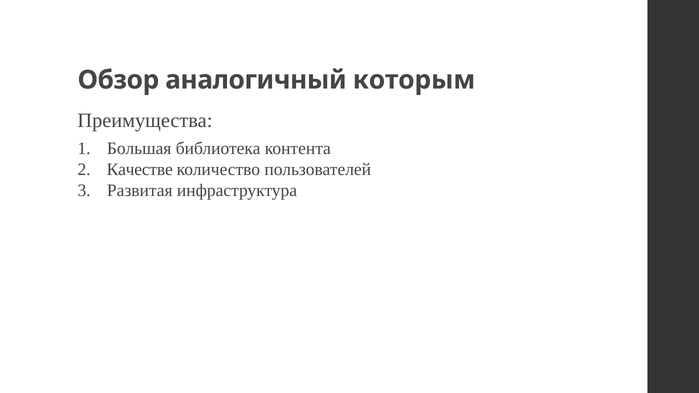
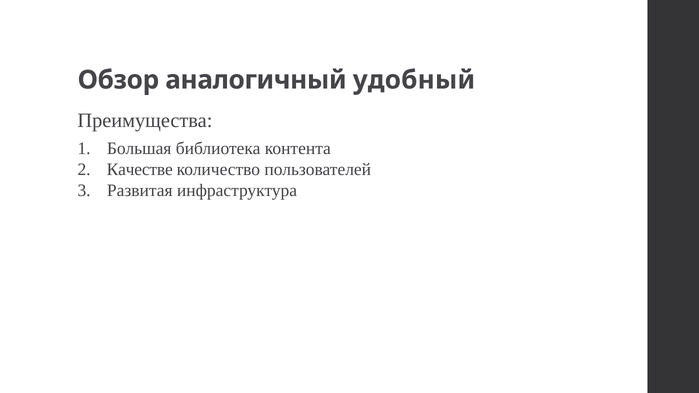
которым: которым -> удобный (414, 80)
